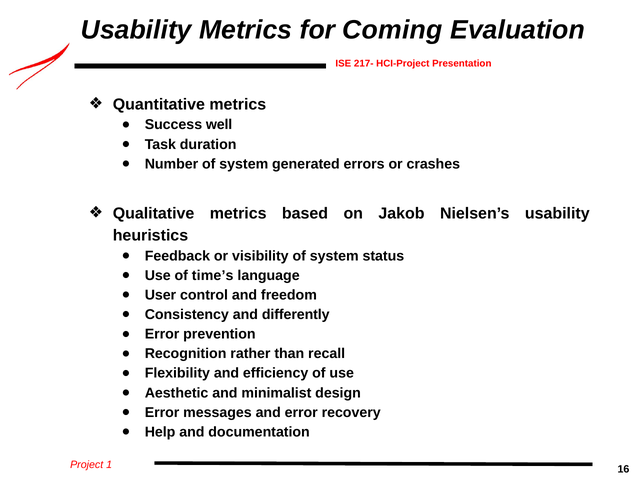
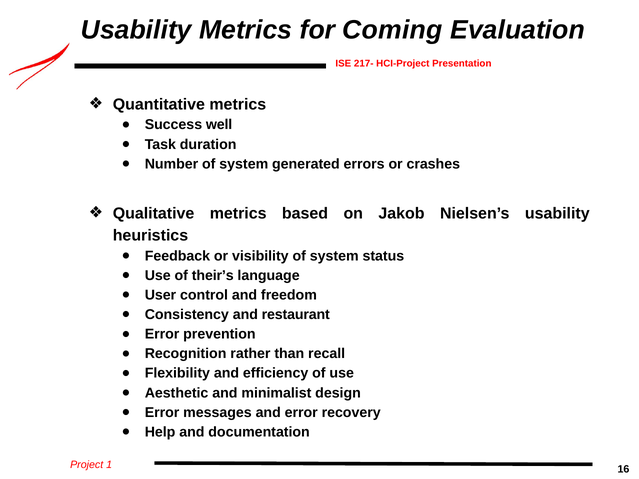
time’s: time’s -> their’s (213, 276)
differently: differently -> restaurant (296, 315)
